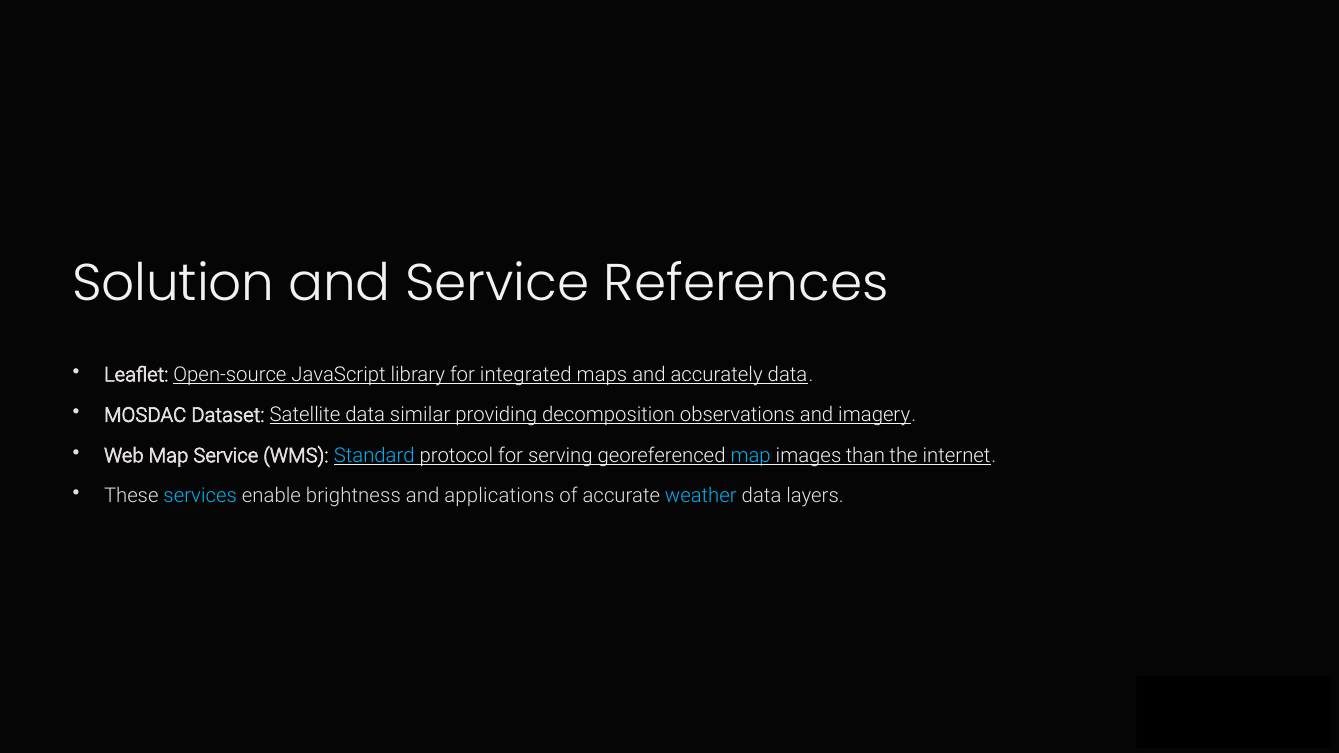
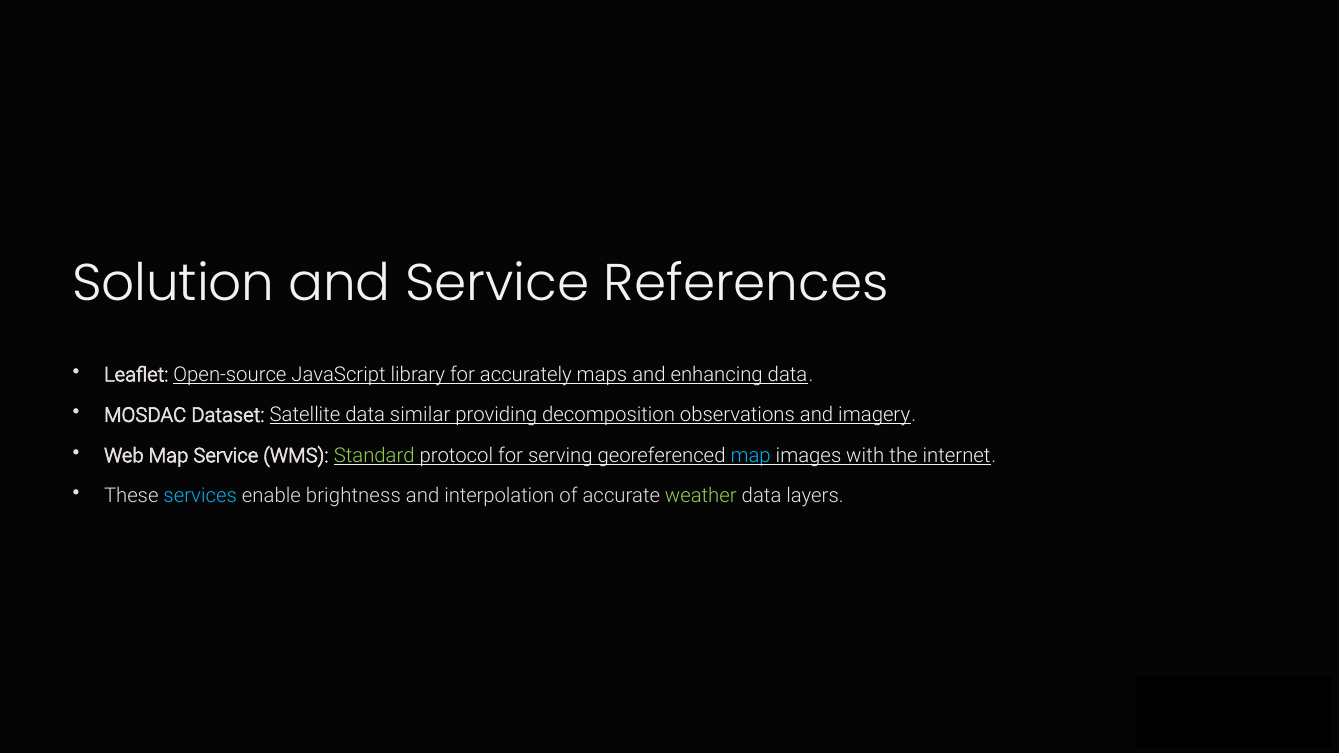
integrated: integrated -> accurately (526, 375)
accurately: accurately -> enhancing (717, 375)
Standard colour: light blue -> light green (374, 456)
than: than -> with (865, 456)
applications: applications -> interpolation (499, 496)
weather colour: light blue -> light green (701, 496)
